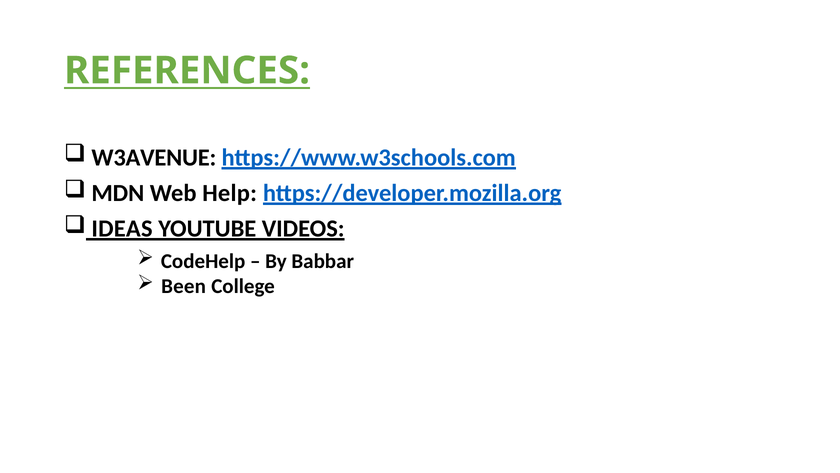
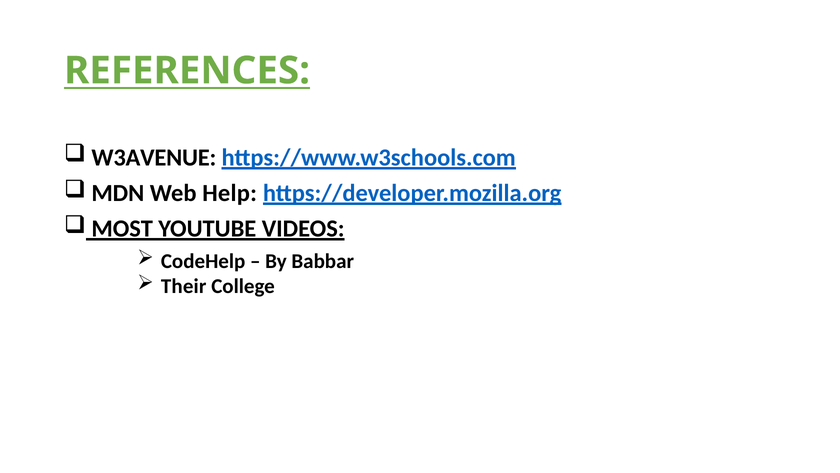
IDEAS: IDEAS -> MOST (122, 228)
Been: Been -> Their (184, 286)
